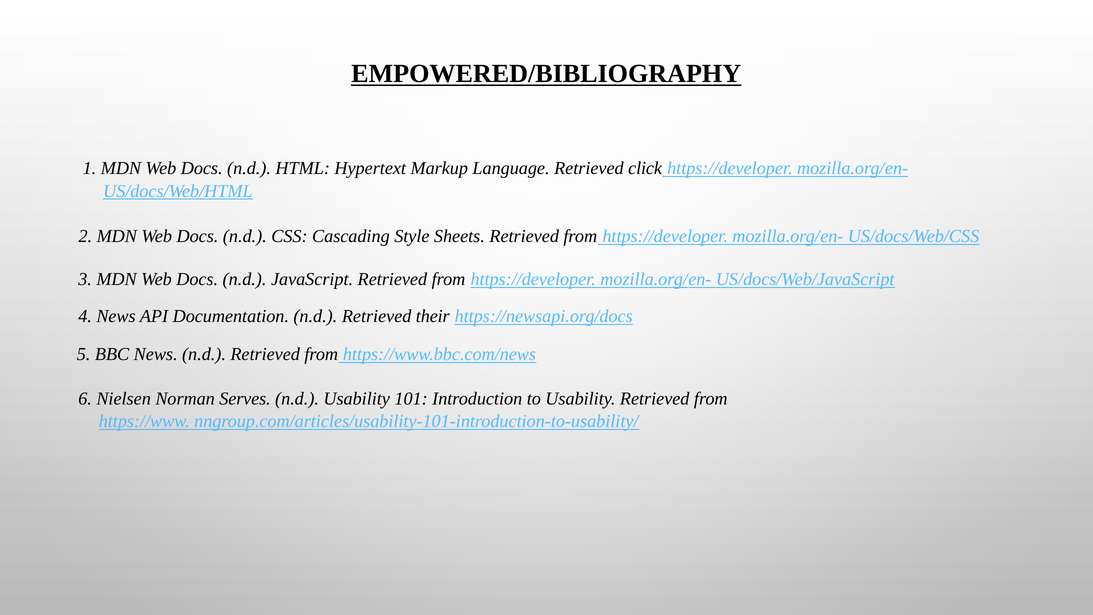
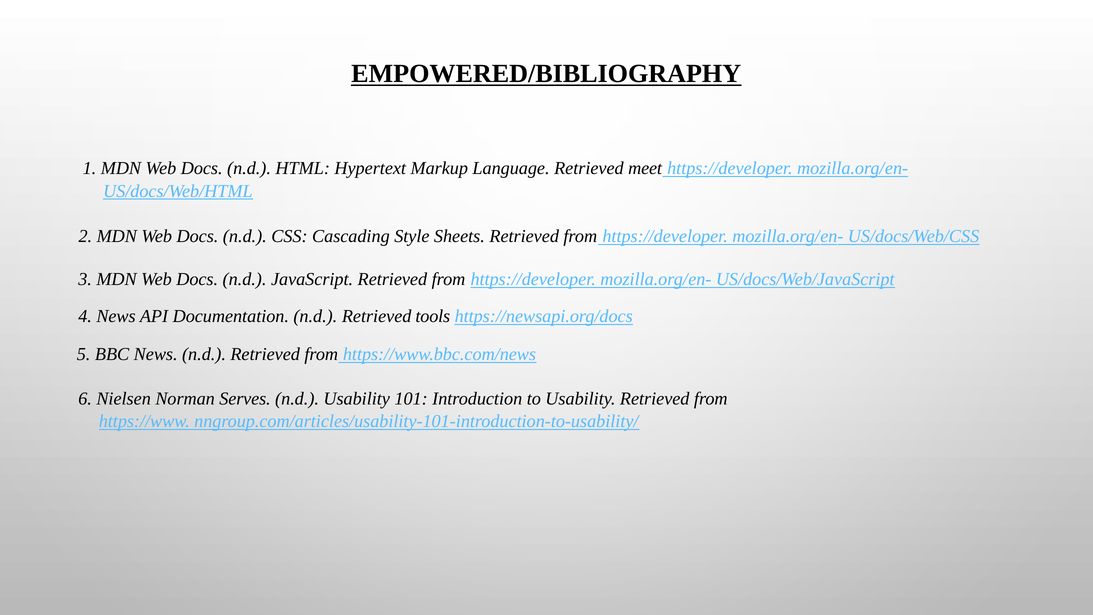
click: click -> meet (645, 168)
their: their -> tools (433, 316)
